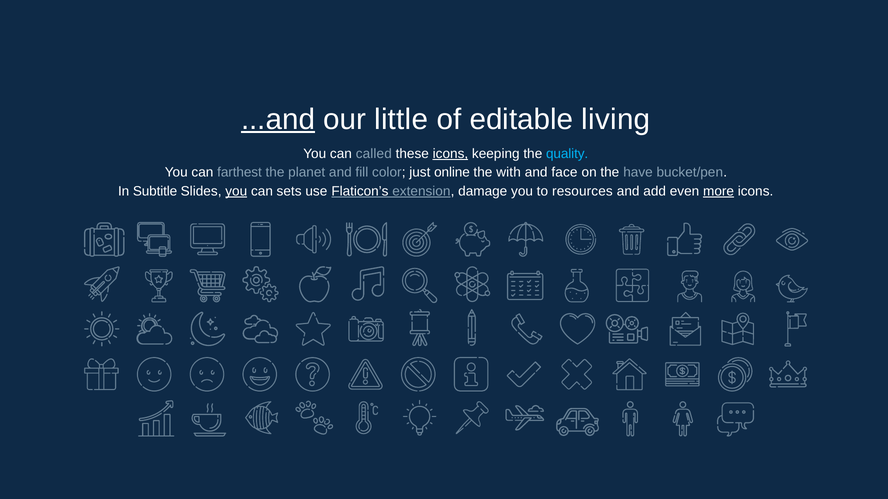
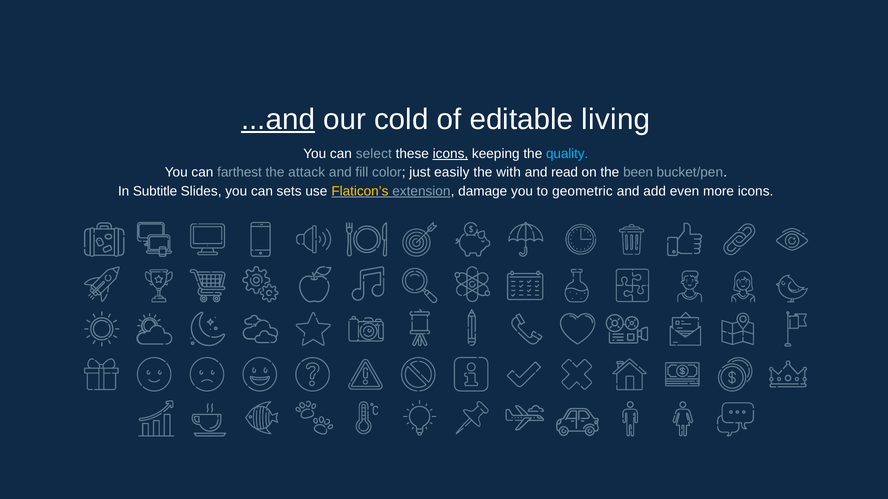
little: little -> cold (401, 119)
called: called -> select (374, 154)
planet: planet -> attack (307, 173)
online: online -> easily (452, 173)
face: face -> read (565, 173)
have: have -> been (638, 173)
you underline: present -> none (236, 191)
Flaticon’s colour: white -> yellow (360, 191)
resources: resources -> geometric (582, 191)
more underline: present -> none (719, 191)
